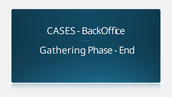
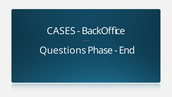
Gathering: Gathering -> Questions (63, 50)
